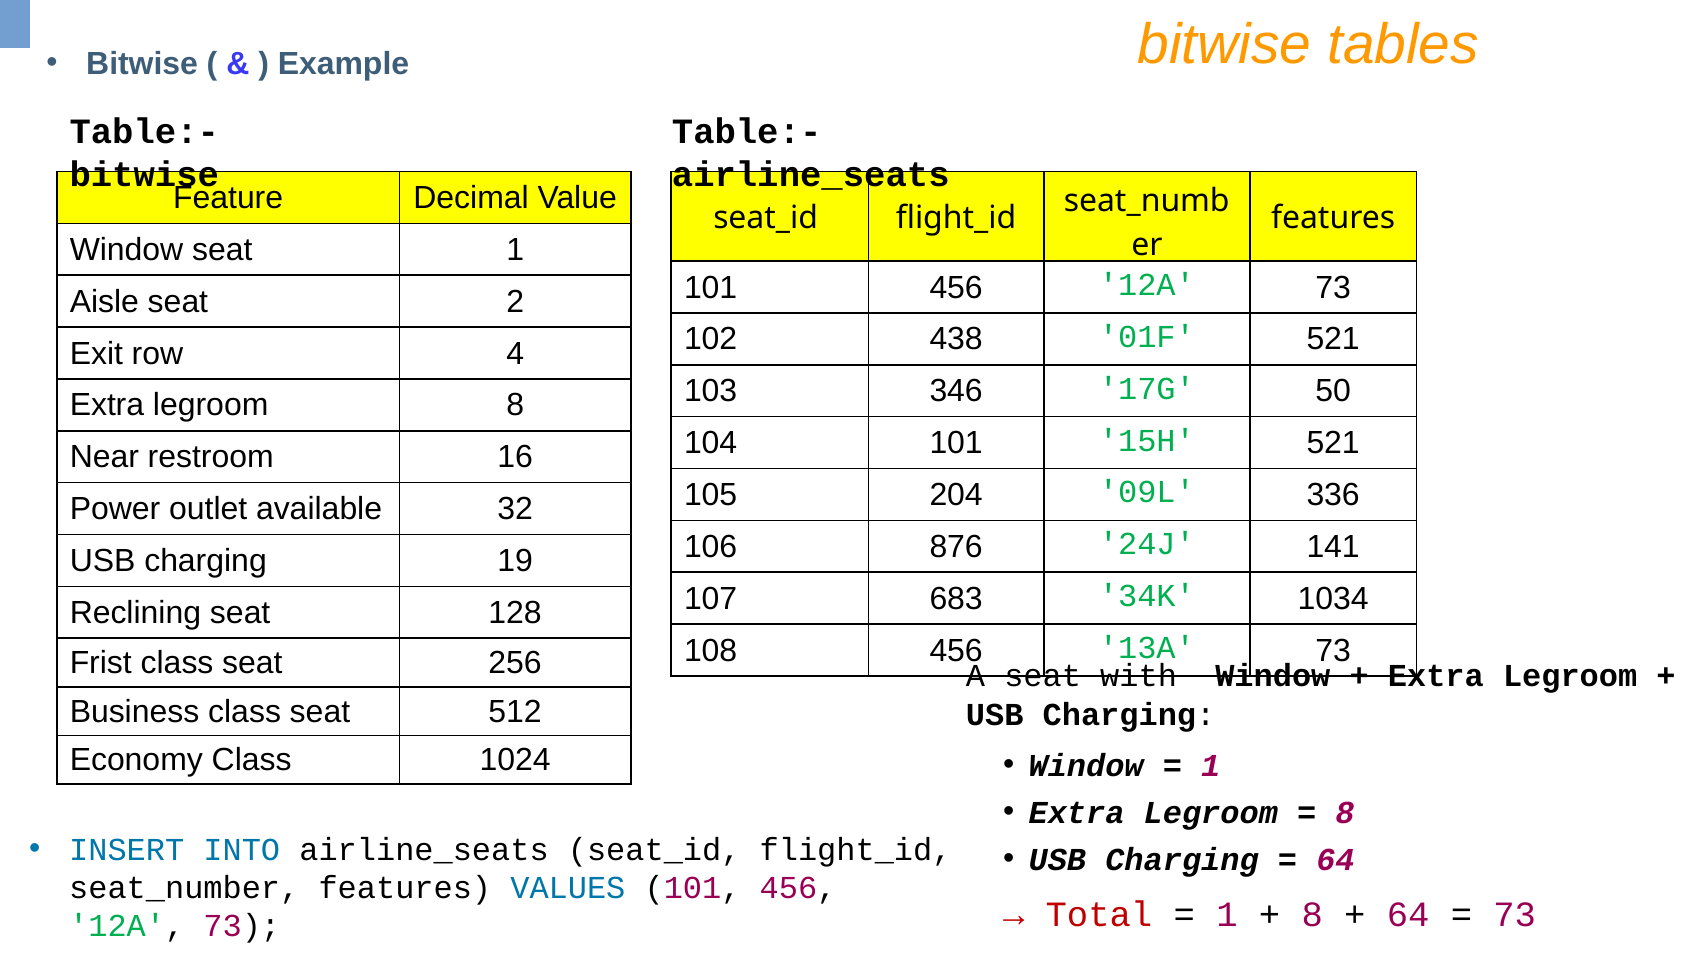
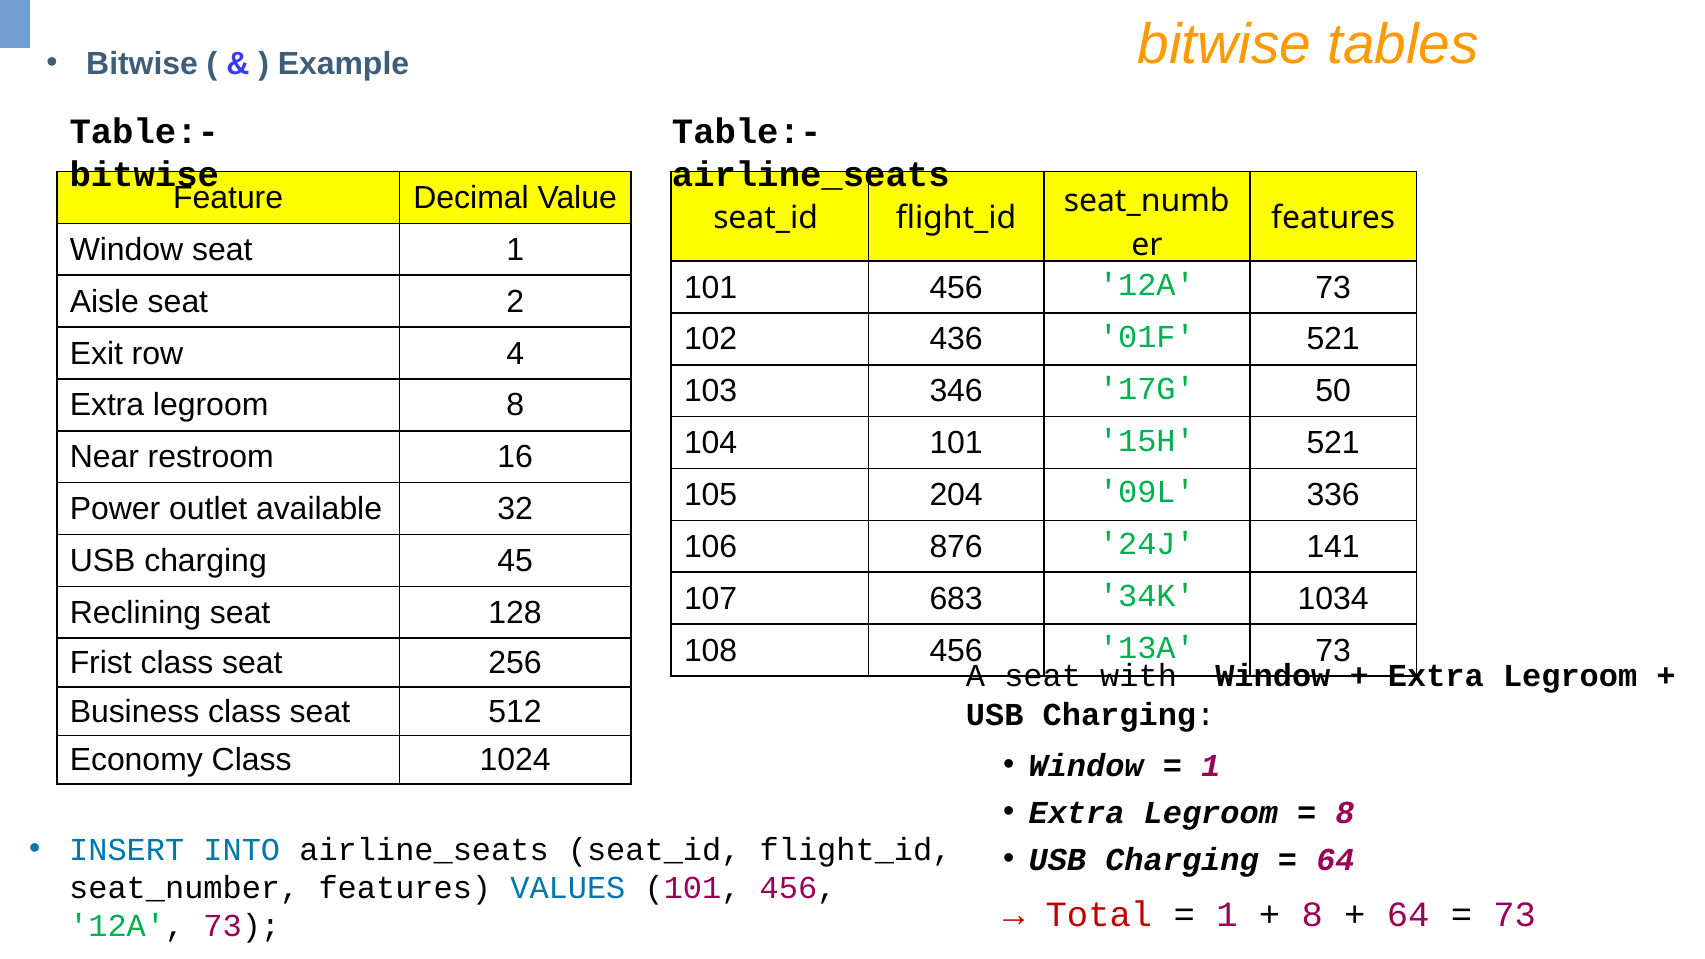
438: 438 -> 436 (956, 339)
19: 19 -> 45 (515, 561)
